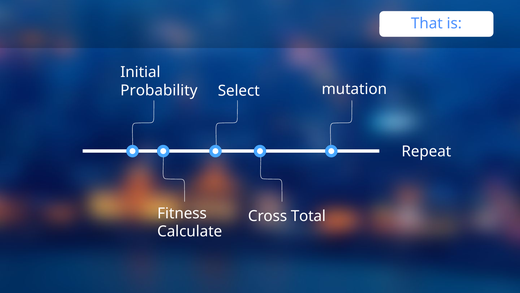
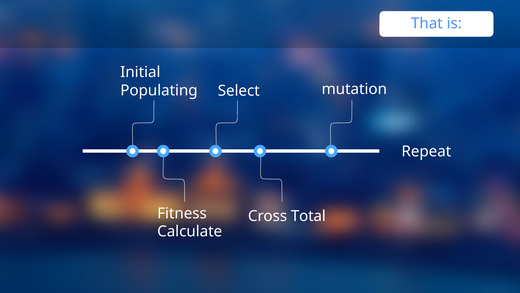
Probability: Probability -> Populating (159, 90)
